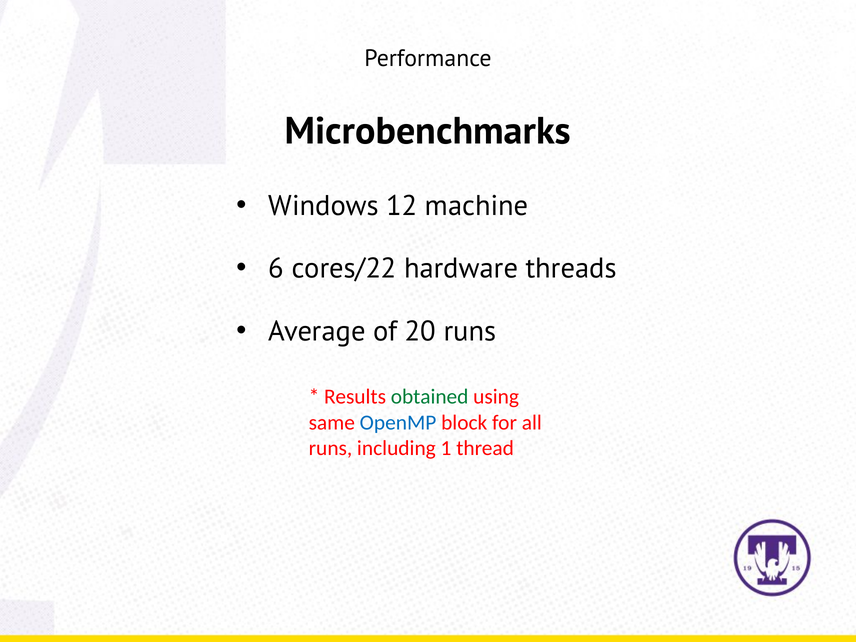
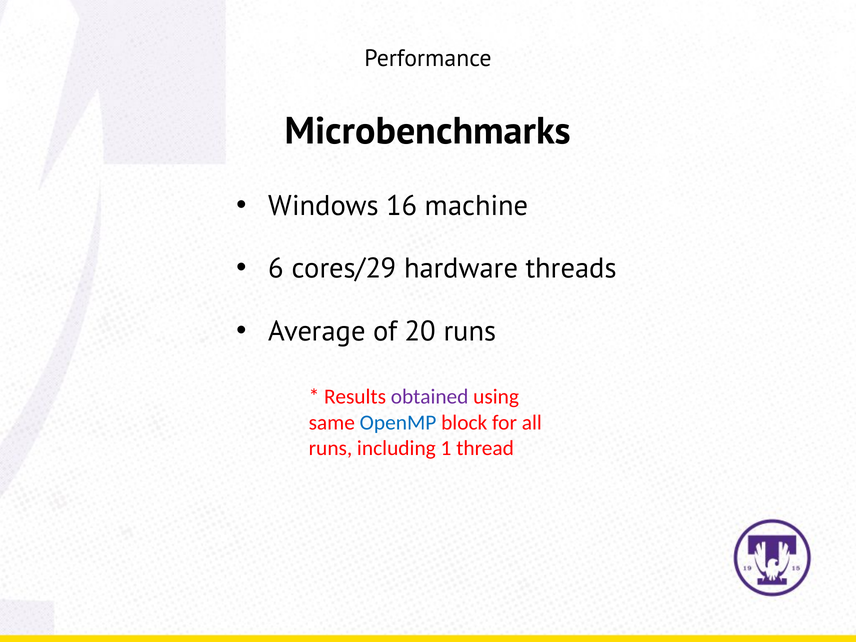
12: 12 -> 16 (402, 206)
cores/22: cores/22 -> cores/29 (344, 269)
obtained colour: green -> purple (430, 397)
